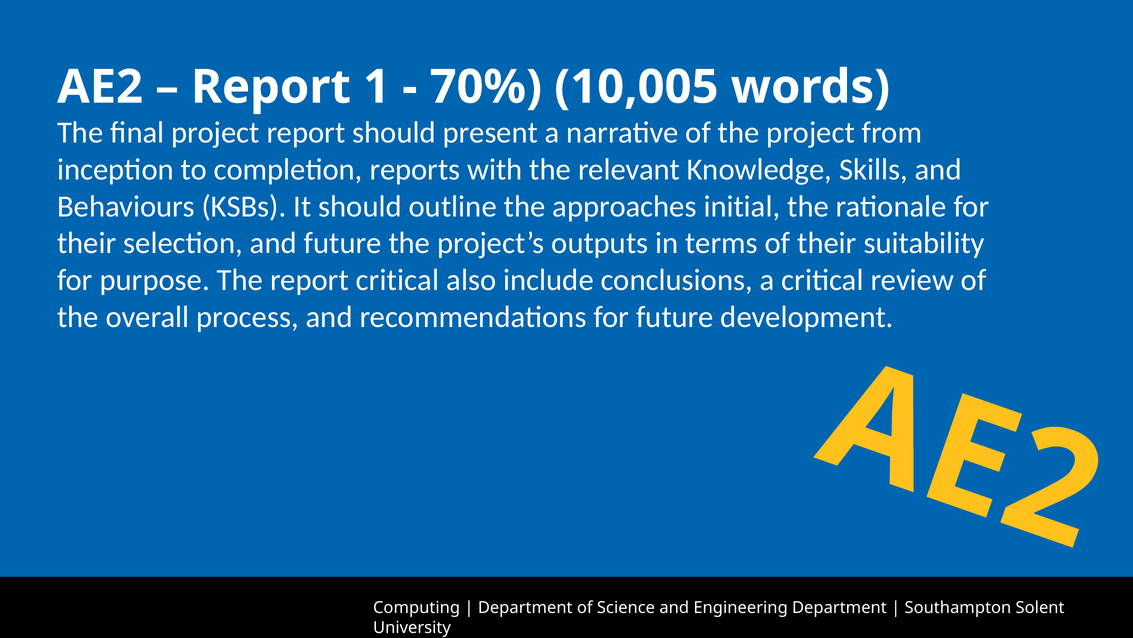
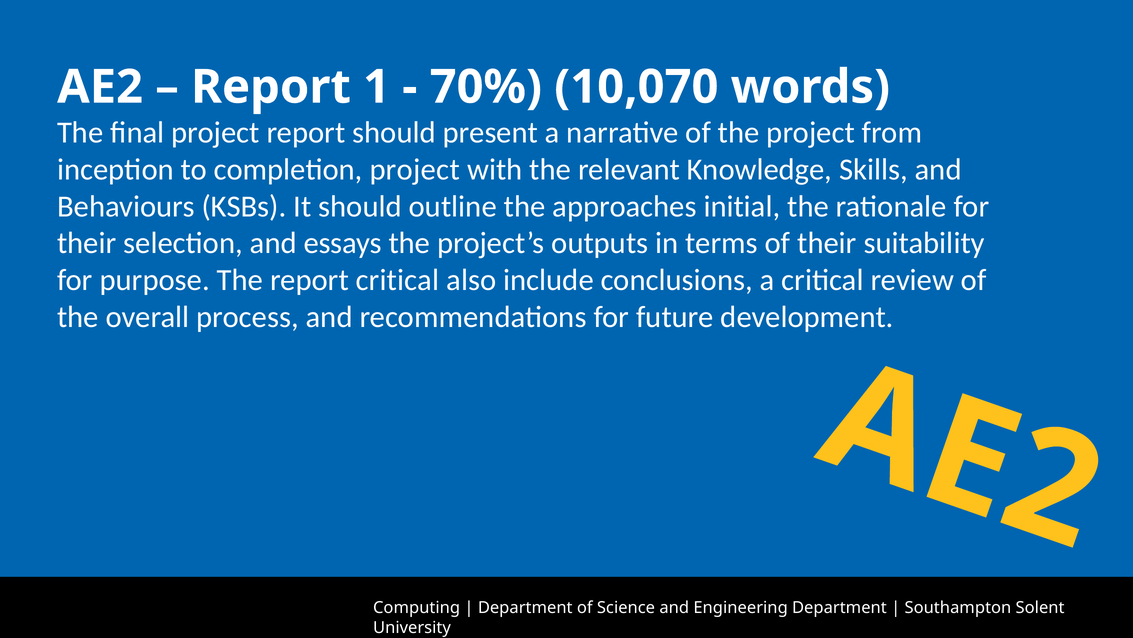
10,005: 10,005 -> 10,070 (636, 87)
completion reports: reports -> project (415, 169)
and future: future -> essays (343, 243)
